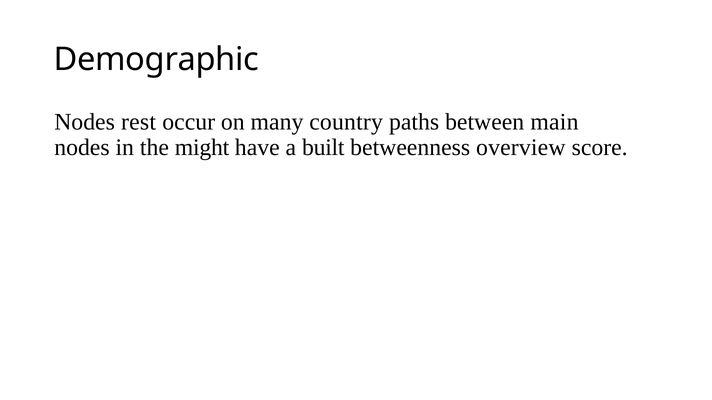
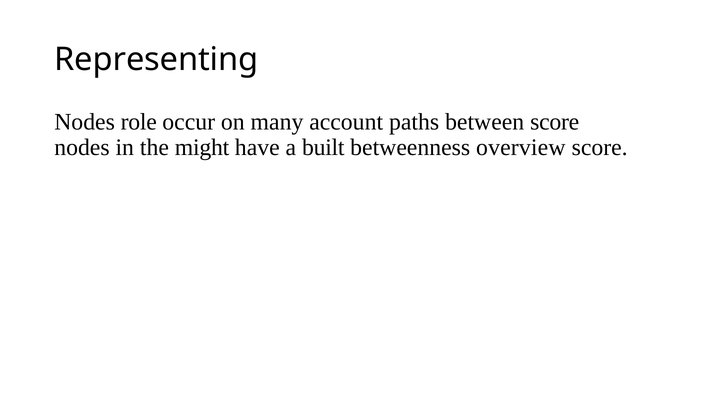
Demographic: Demographic -> Representing (156, 60)
rest: rest -> role (139, 122)
country: country -> account (346, 122)
between main: main -> score (555, 122)
